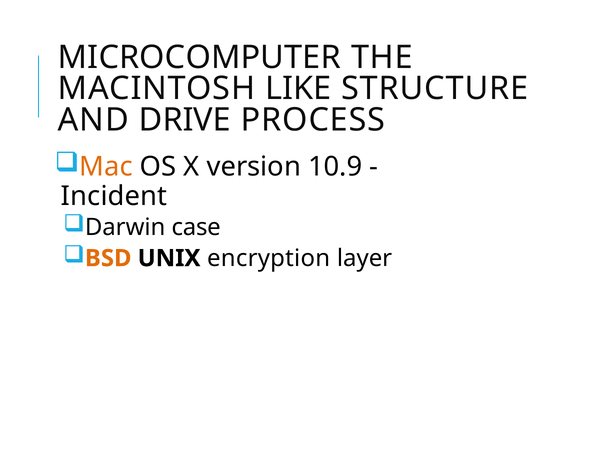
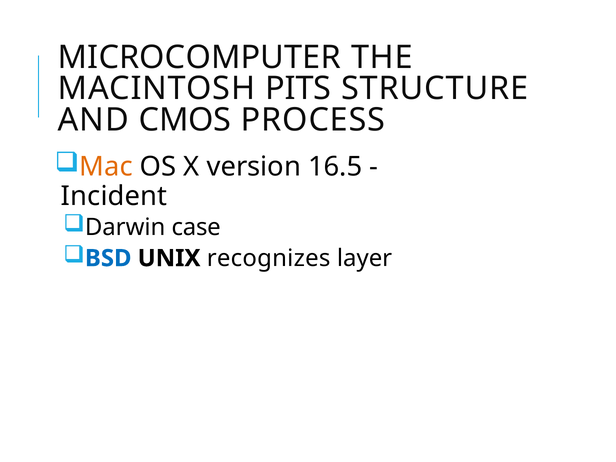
LIKE: LIKE -> PITS (298, 89)
DRIVE: DRIVE -> CMOS (185, 120)
10.9: 10.9 -> 16.5 (335, 167)
BSD colour: orange -> blue (108, 258)
encryption: encryption -> recognizes (269, 258)
